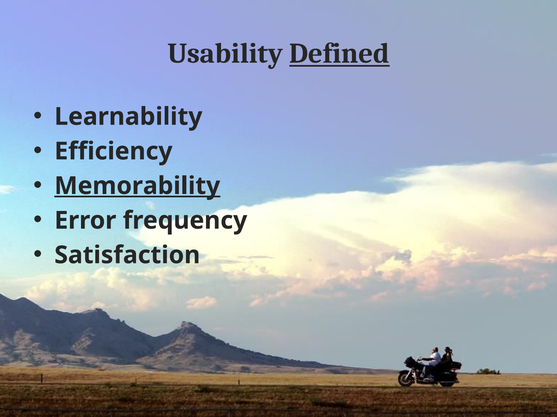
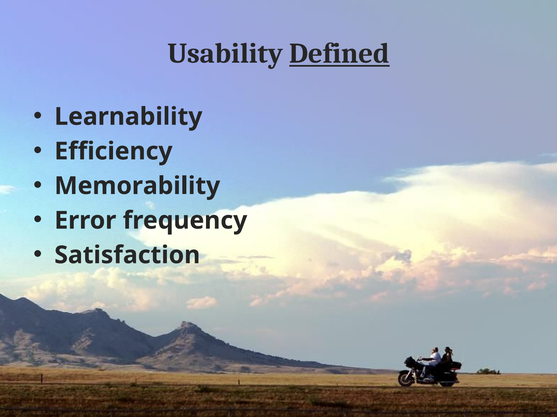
Memorability underline: present -> none (137, 186)
